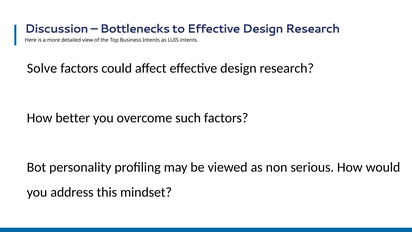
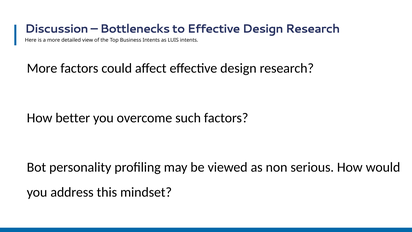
Solve: Solve -> More (42, 68)
